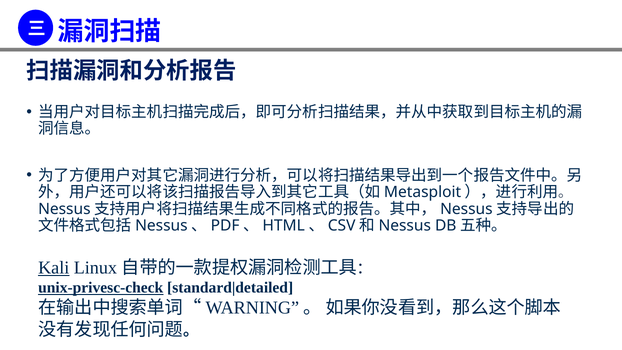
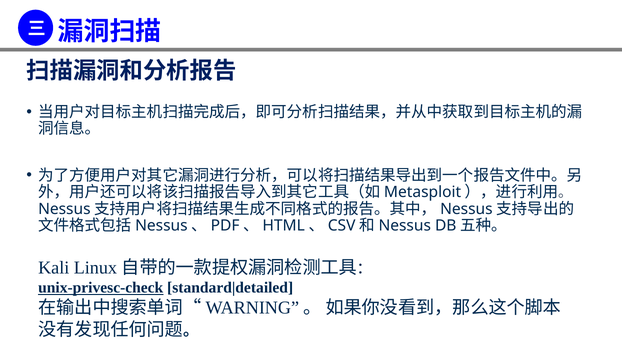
Kali underline: present -> none (54, 267)
